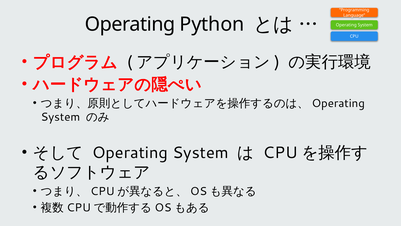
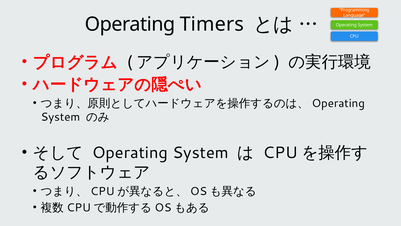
Python: Python -> Timers (212, 24)
